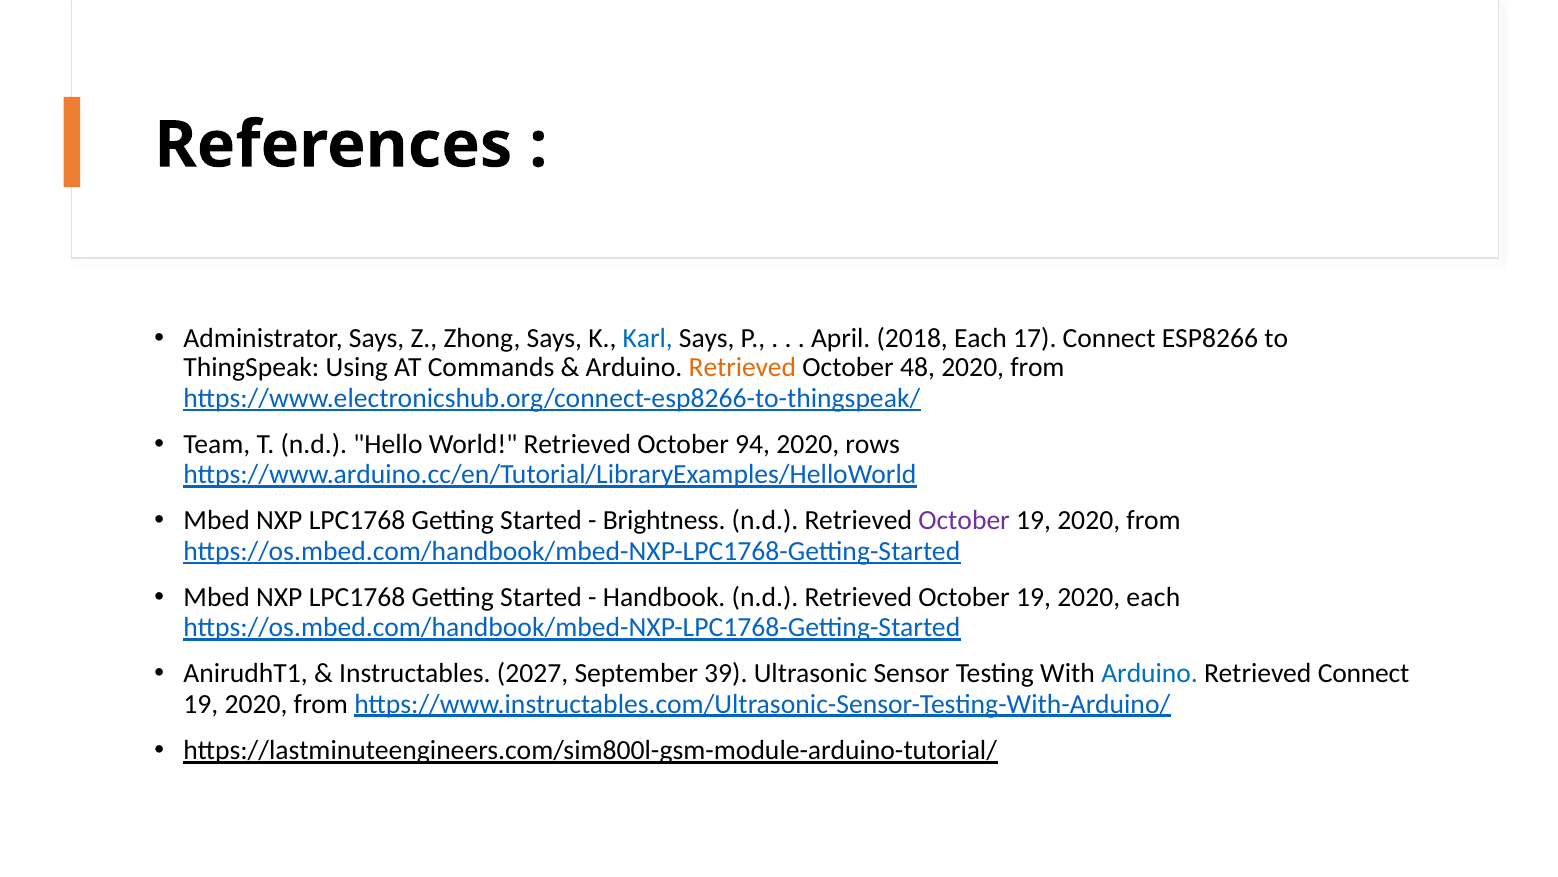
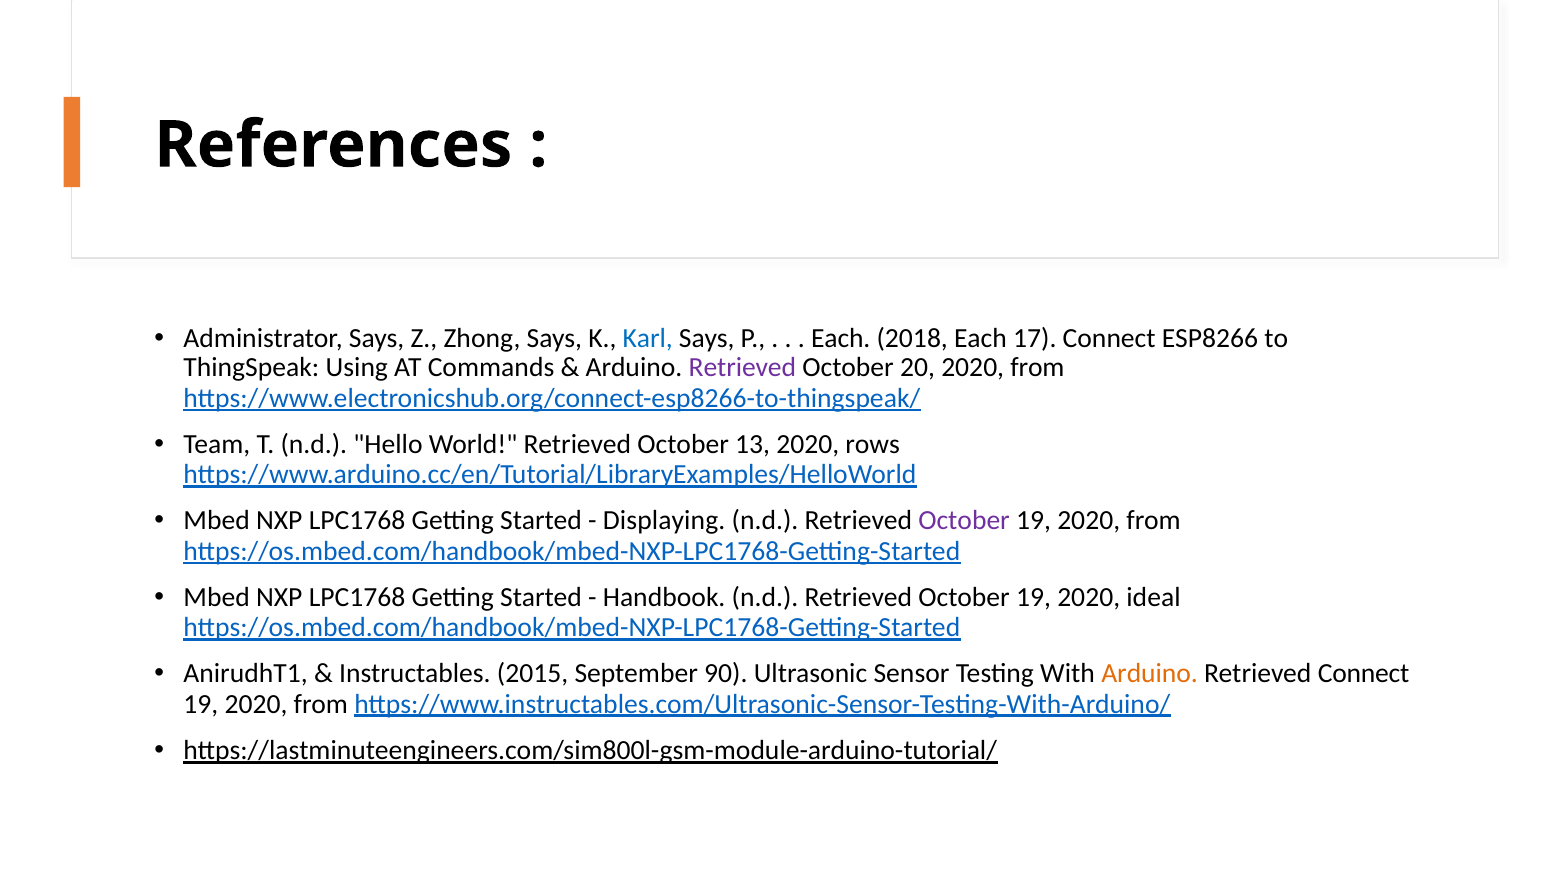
April: April -> Each (841, 338)
Retrieved colour: orange -> purple (742, 368)
48: 48 -> 20 (917, 368)
94: 94 -> 13 (753, 444)
Brightness: Brightness -> Displaying (664, 520)
2020 each: each -> ideal (1153, 597)
2027: 2027 -> 2015 (533, 673)
39: 39 -> 90 (726, 673)
Arduino colour: blue -> orange (1150, 673)
